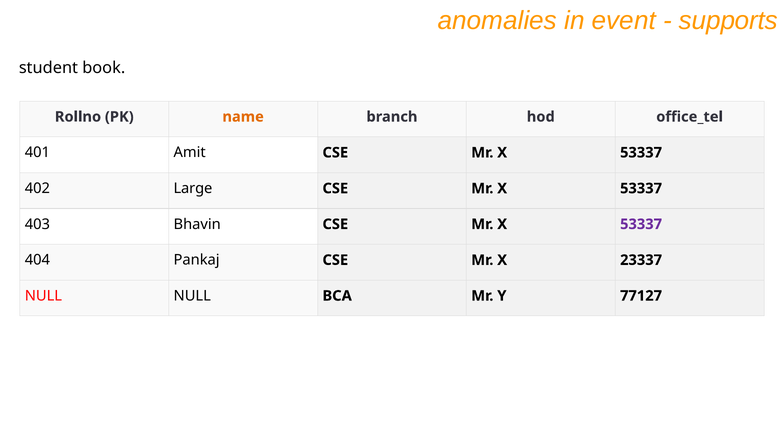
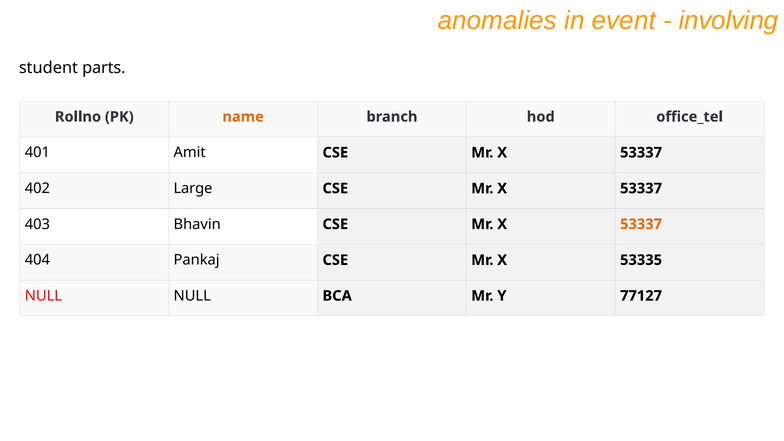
supports: supports -> involving (729, 20)
book: book -> parts (104, 68)
53337 colour: purple -> orange (641, 224)
23337: 23337 -> 53335 (641, 260)
